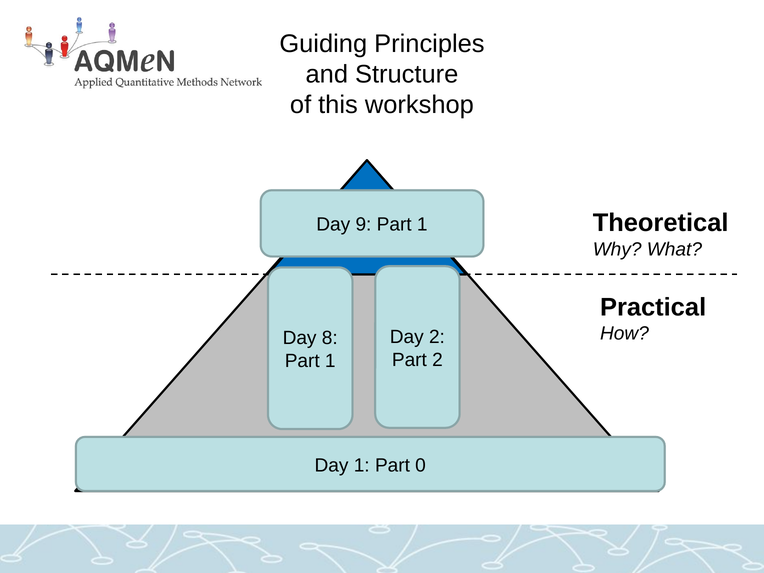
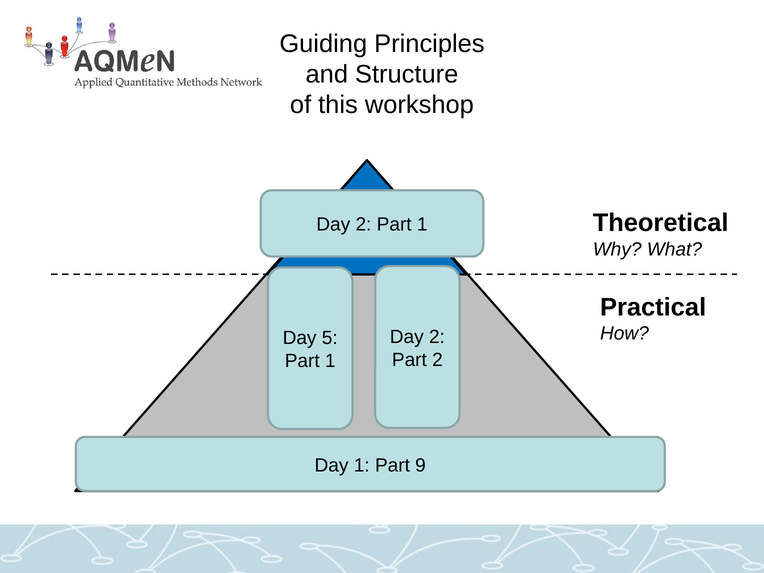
9: 9 -> 2 (363, 225)
8: 8 -> 5 (330, 338)
0: 0 -> 9 (421, 465)
